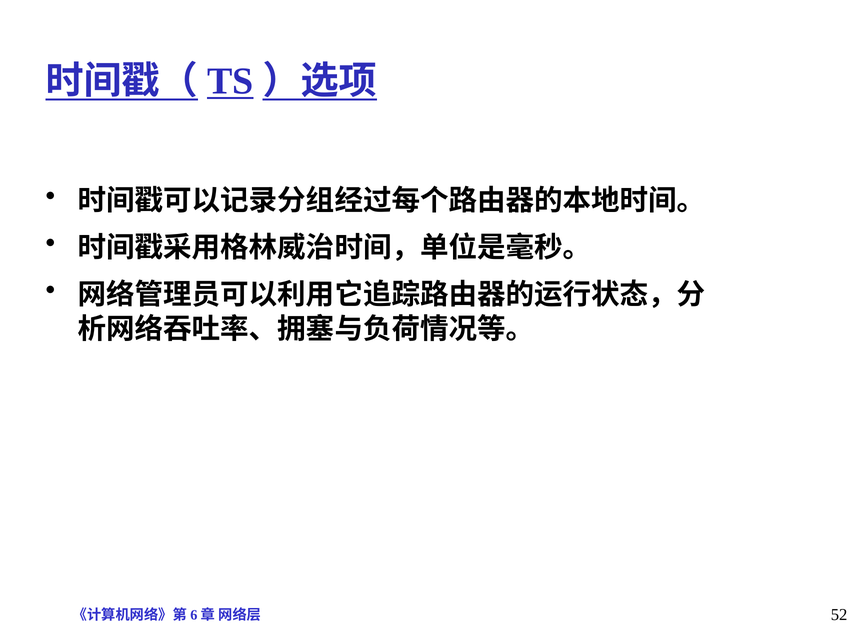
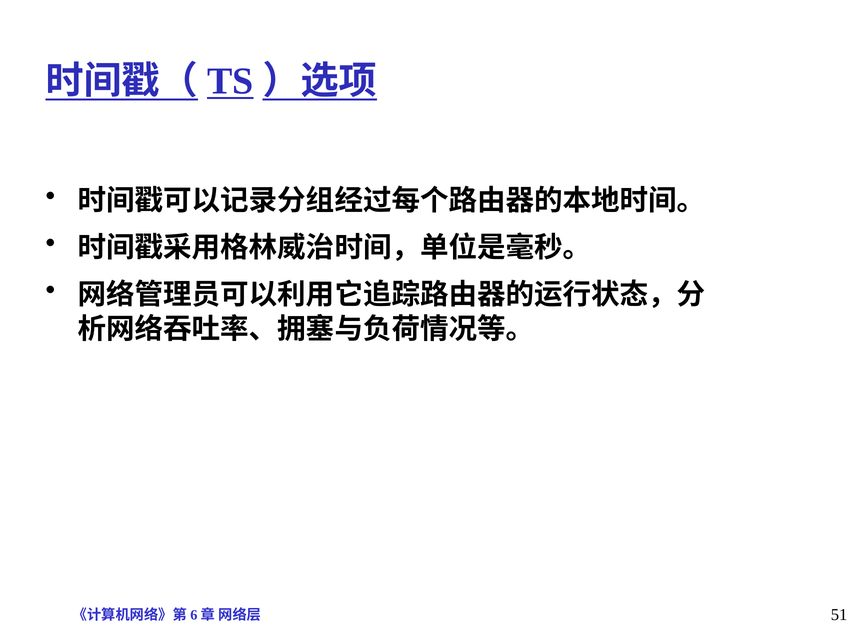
52: 52 -> 51 (839, 615)
